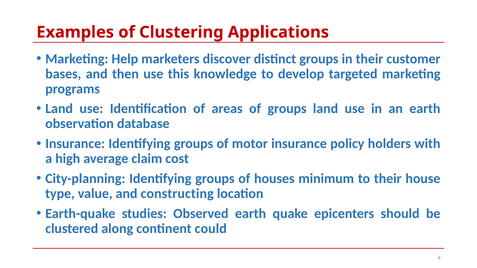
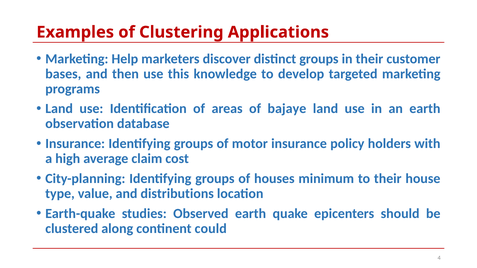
of groups: groups -> bajaye (287, 109)
constructing: constructing -> distributions (177, 194)
